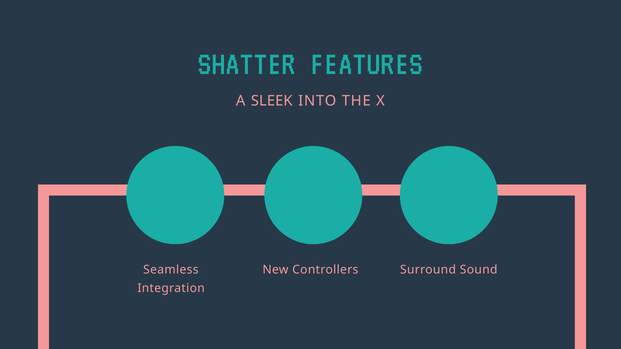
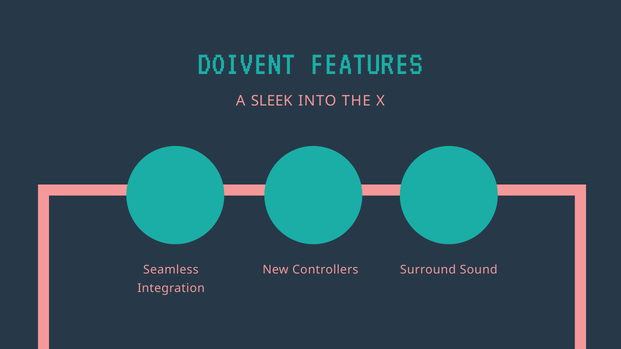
SHATTER: SHATTER -> DOIVENT (247, 63)
